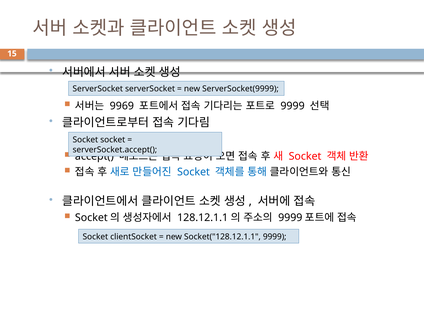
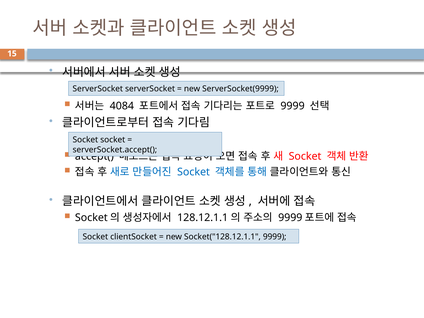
9969: 9969 -> 4084 (122, 106)
